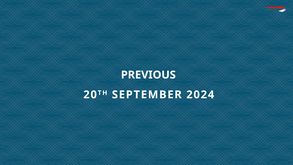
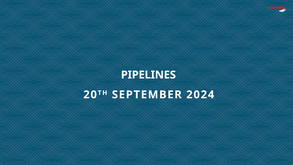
PREVIOUS: PREVIOUS -> PIPELINES (148, 75)
